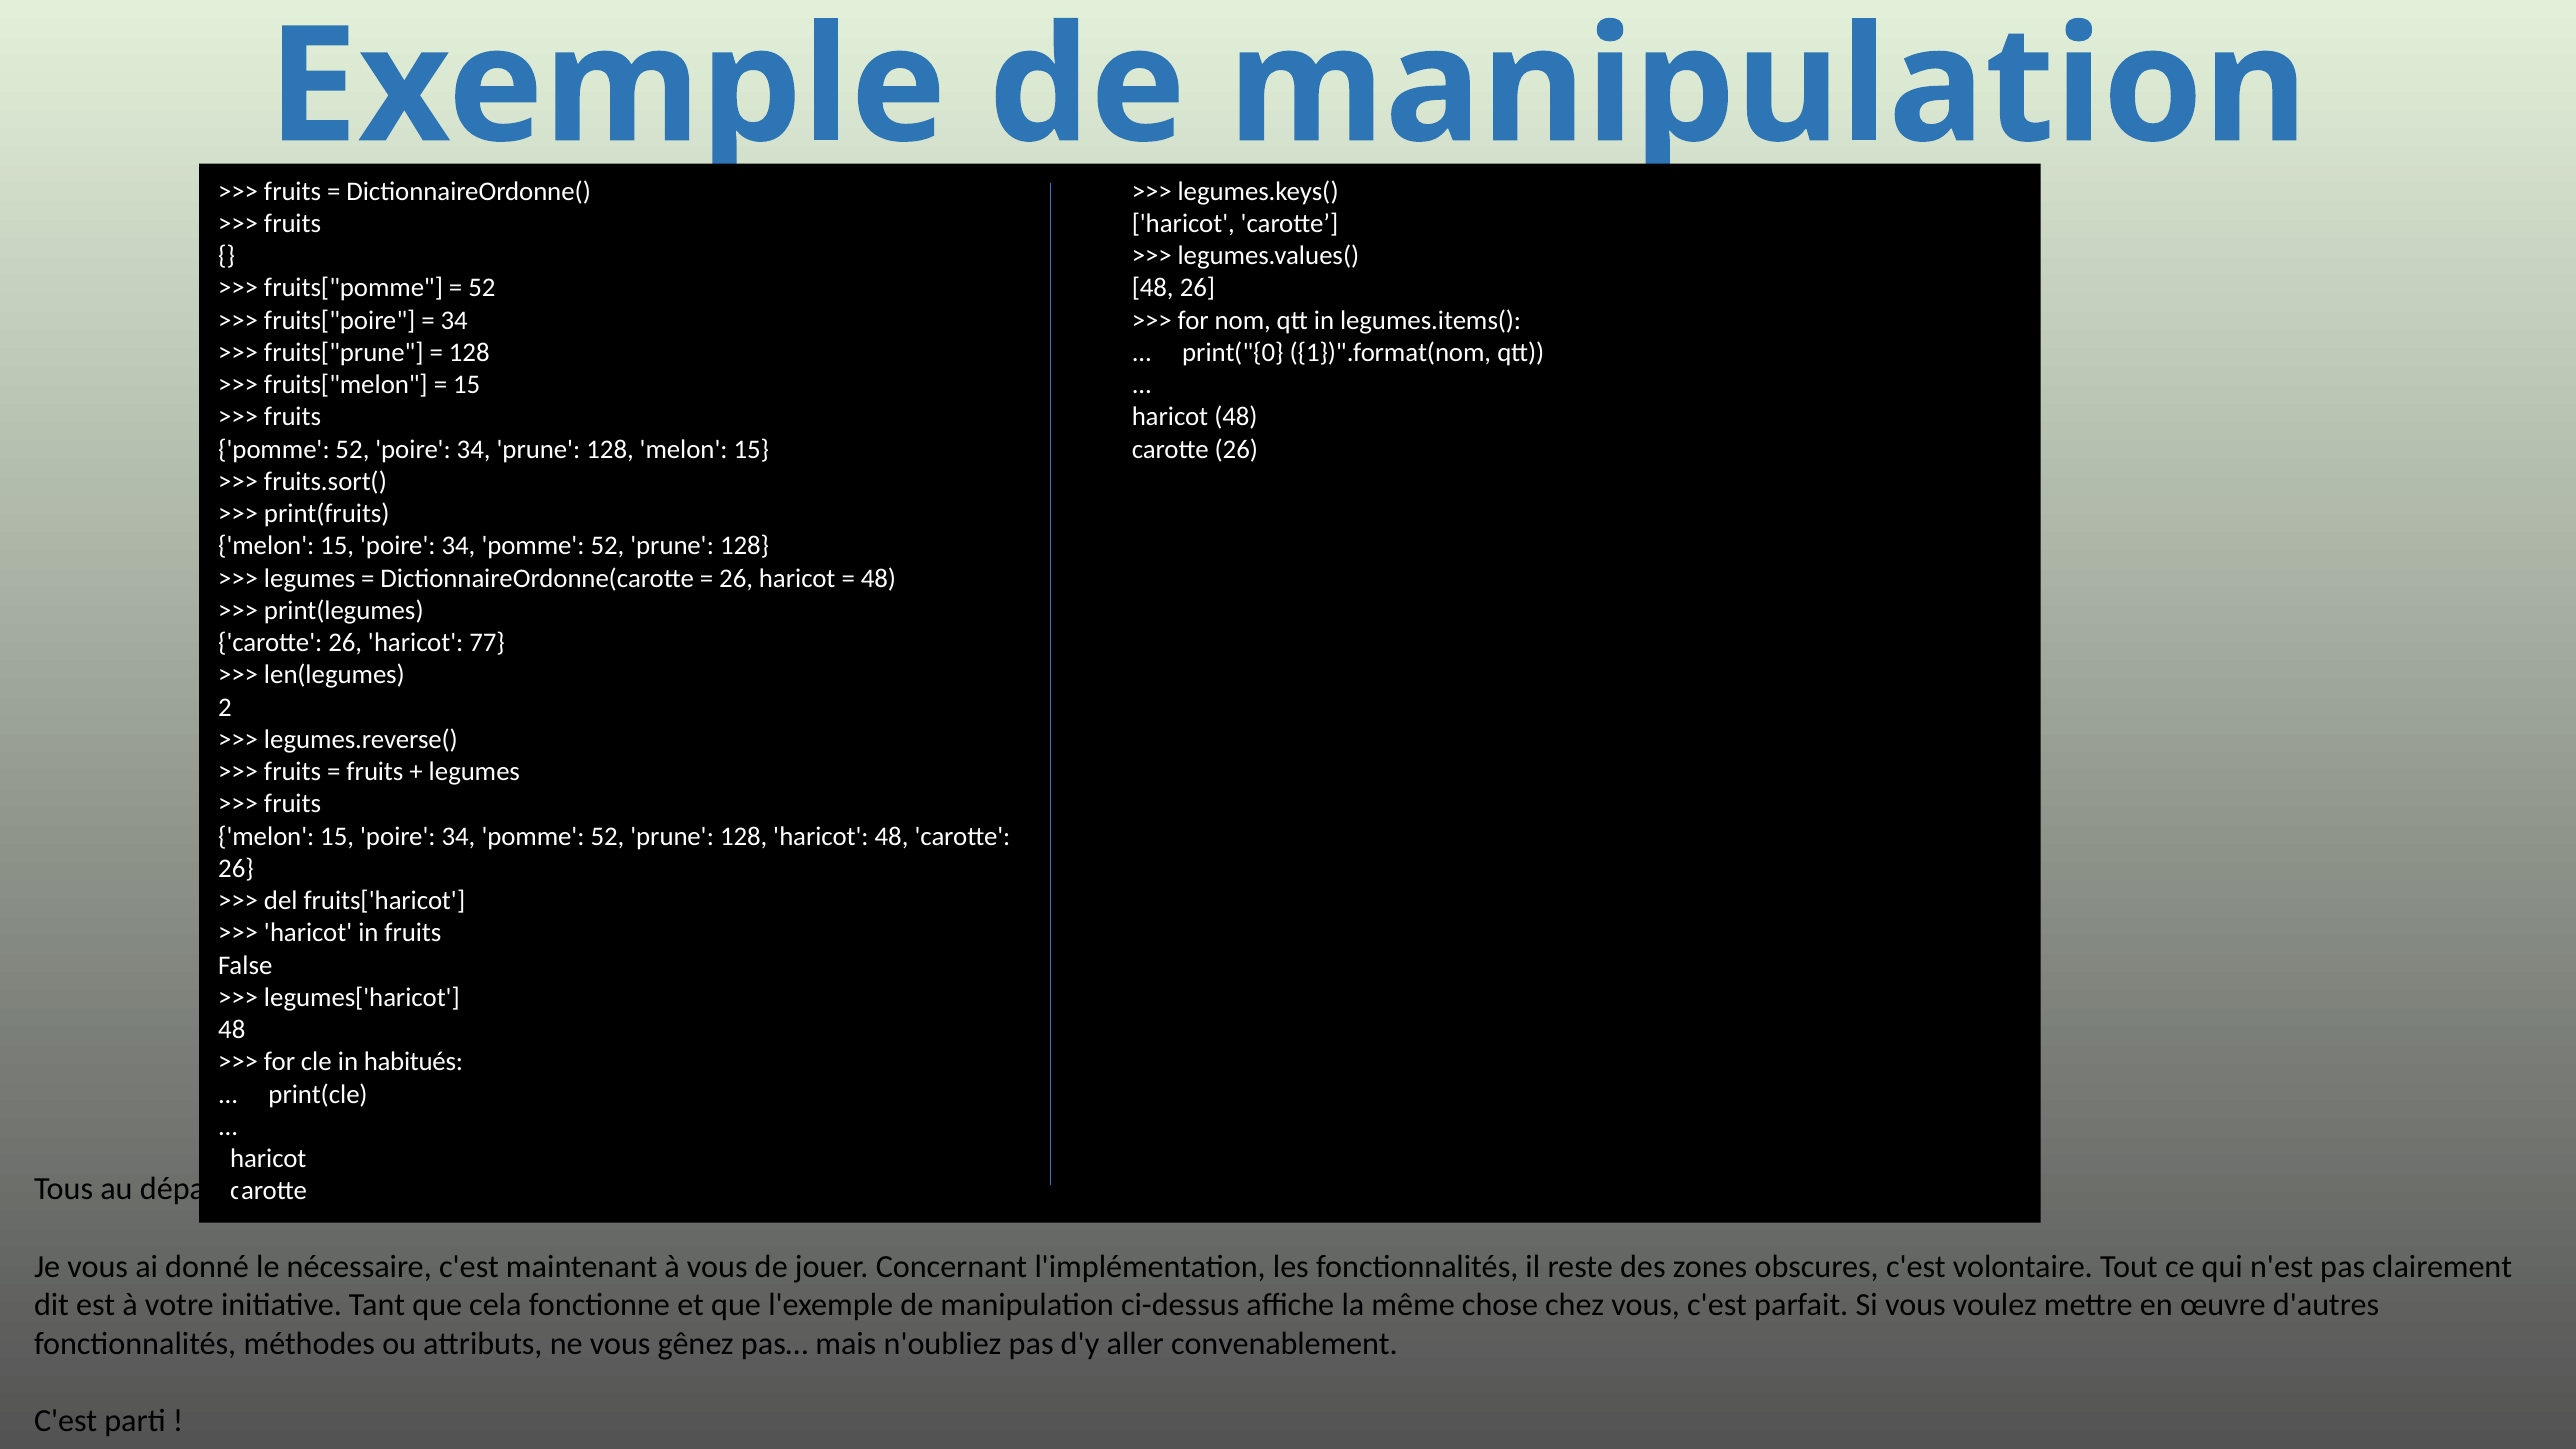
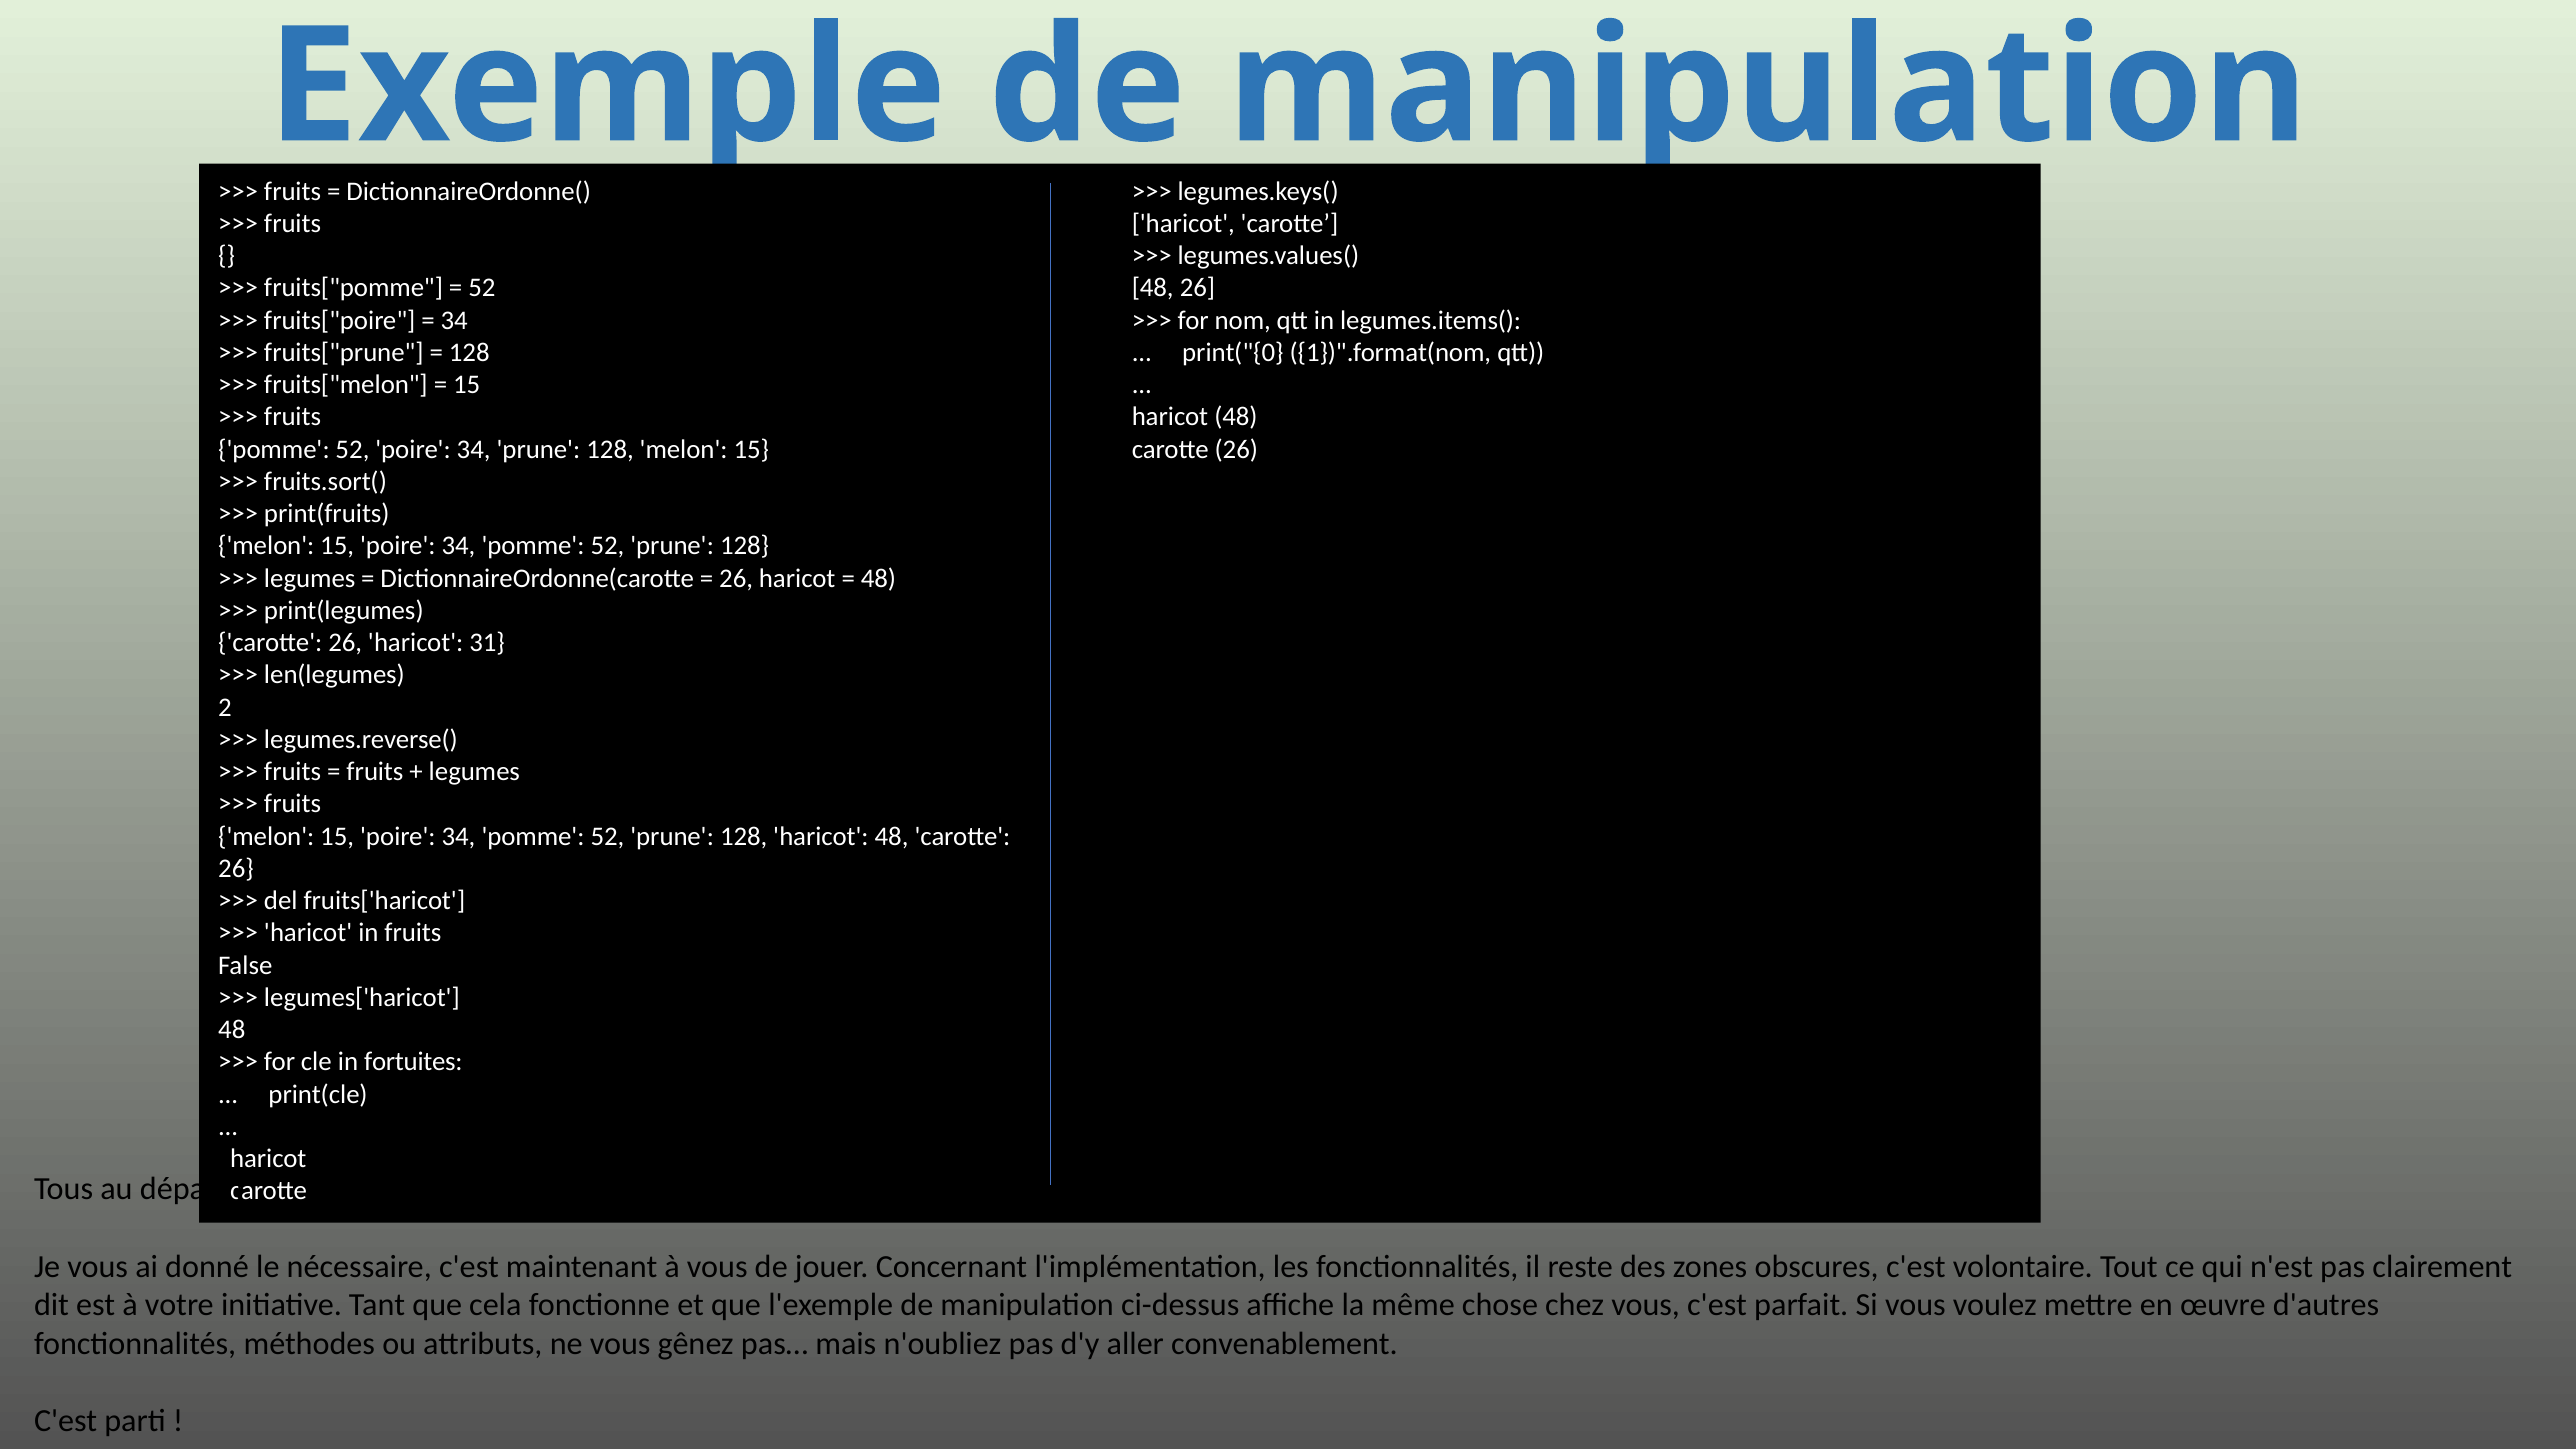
77: 77 -> 31 (487, 643)
habitués: habitués -> fortuites (413, 1062)
